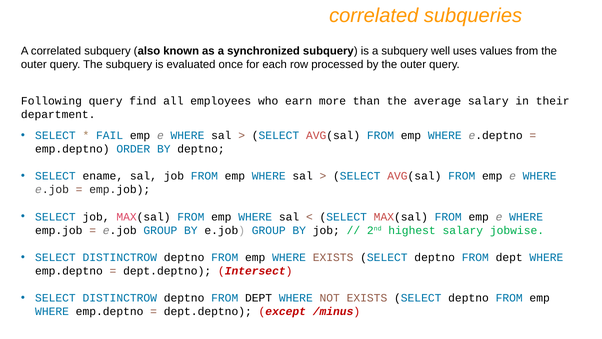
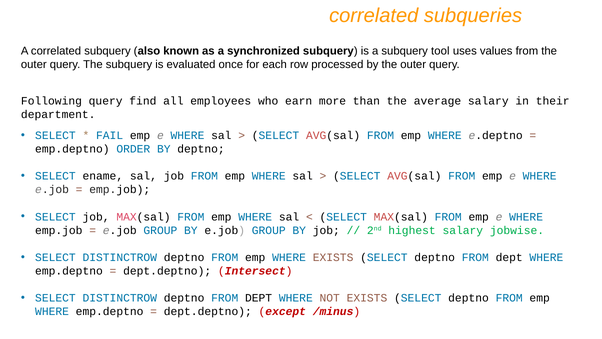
well: well -> tool (440, 51)
